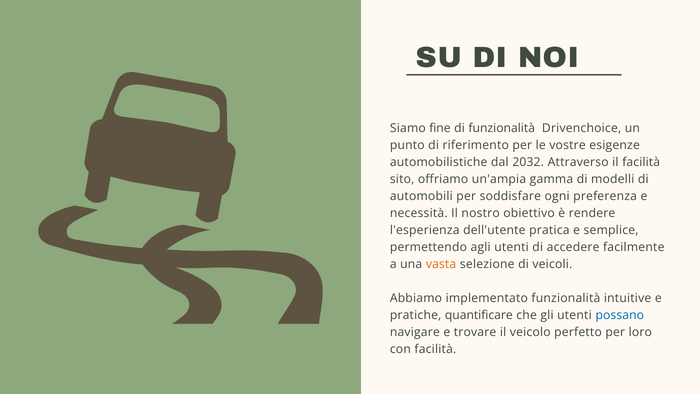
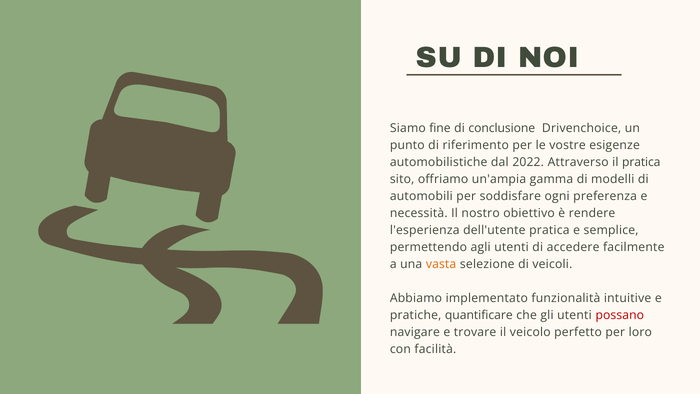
di funzionalità: funzionalità -> conclusione (502, 128)
2032: 2032 -> 2022 (528, 162)
il facilità: facilità -> pratica (641, 162)
possano colour: blue -> red (620, 315)
